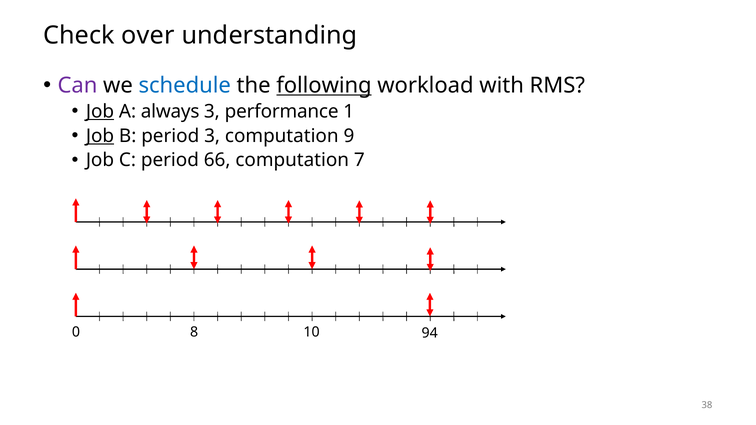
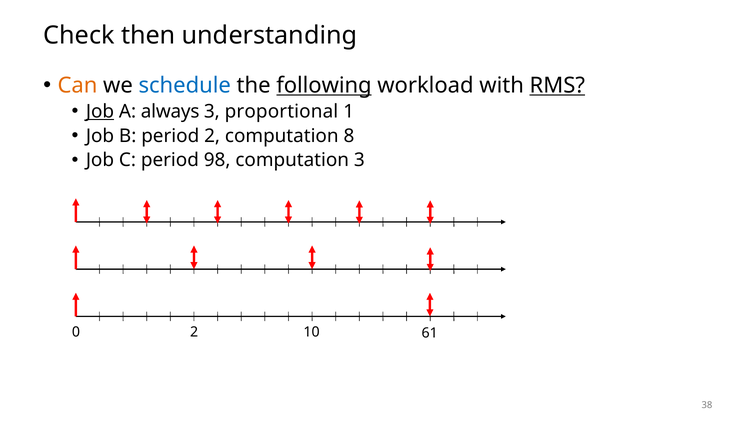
over: over -> then (148, 35)
Can colour: purple -> orange (77, 85)
RMS underline: none -> present (557, 85)
performance: performance -> proportional (281, 112)
Job underline: present -> none (100, 136)
period 3: 3 -> 2 (212, 136)
9: 9 -> 8 (349, 136)
66: 66 -> 98 (217, 160)
computation 7: 7 -> 3 (359, 160)
0 8: 8 -> 2 (194, 332)
94: 94 -> 61 (430, 333)
